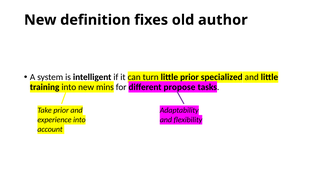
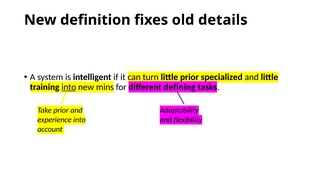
author: author -> details (223, 20)
into underline: none -> present (69, 87)
propose: propose -> defining (180, 87)
